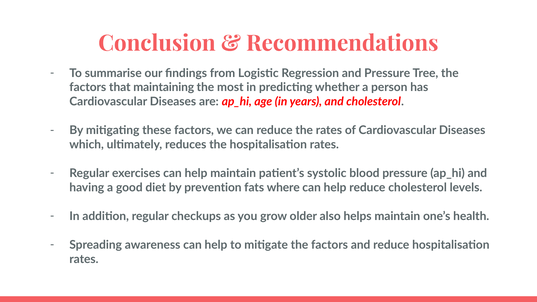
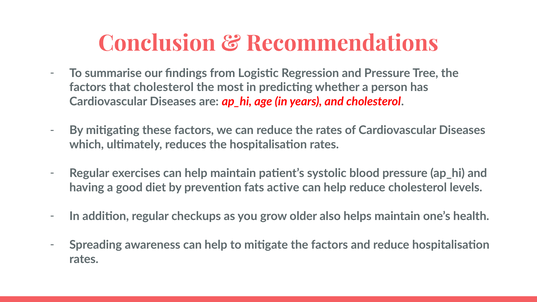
that maintaining: maintaining -> cholesterol (164, 87)
where: where -> active (283, 188)
